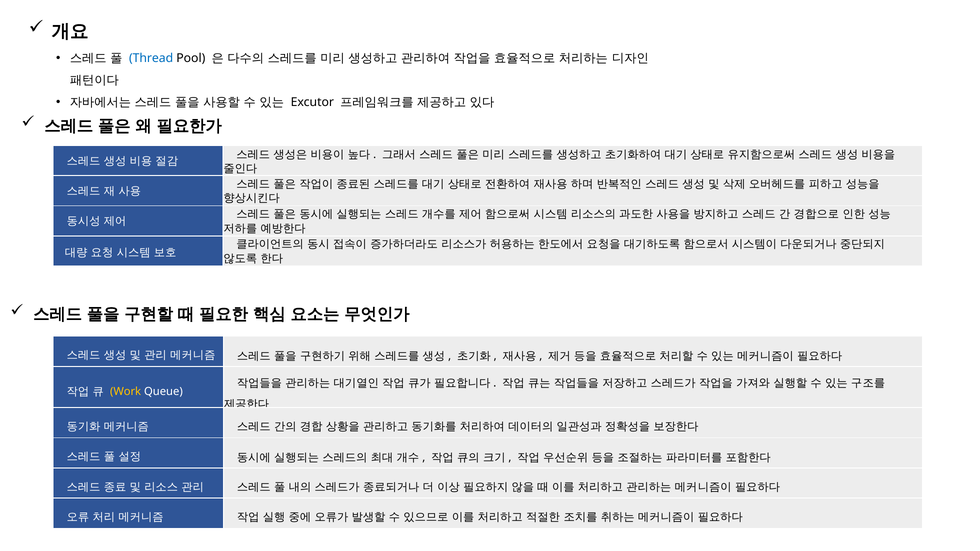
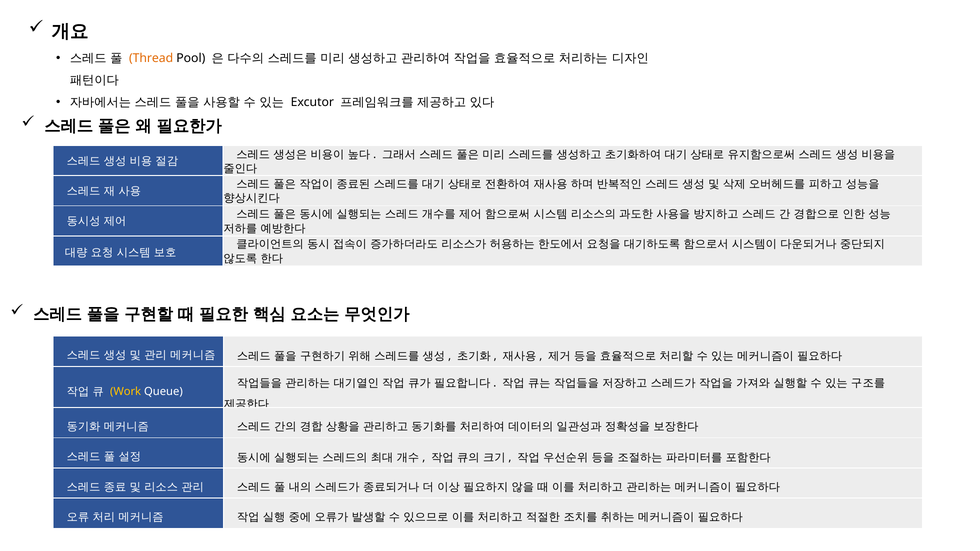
Thread colour: blue -> orange (151, 58)
